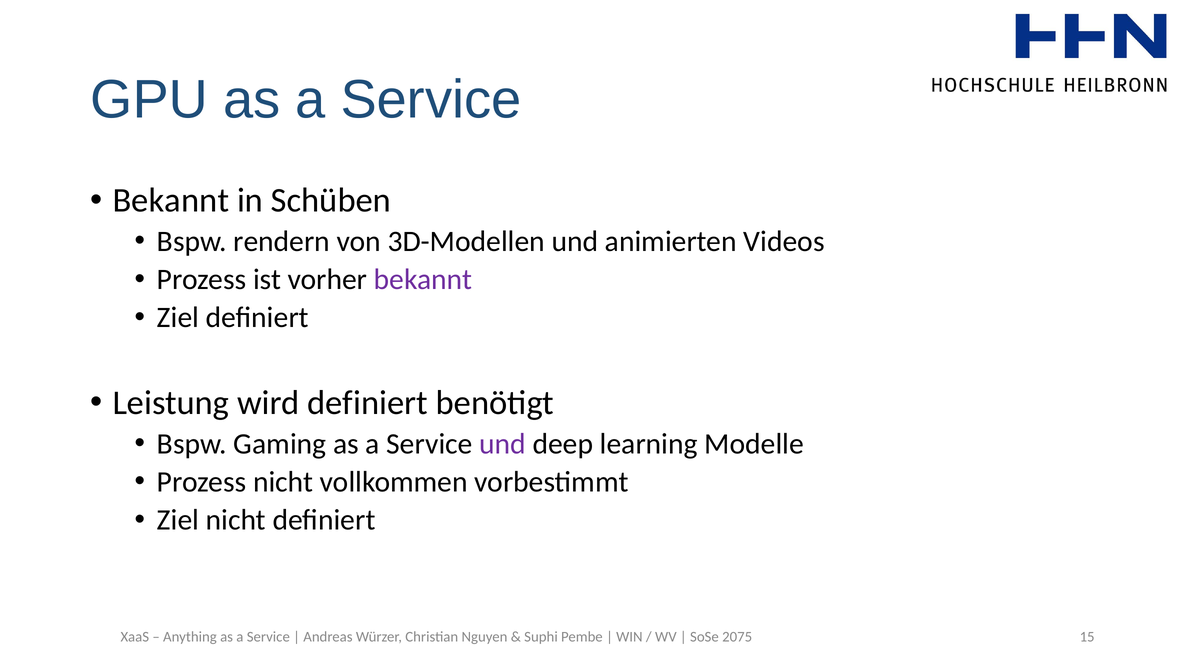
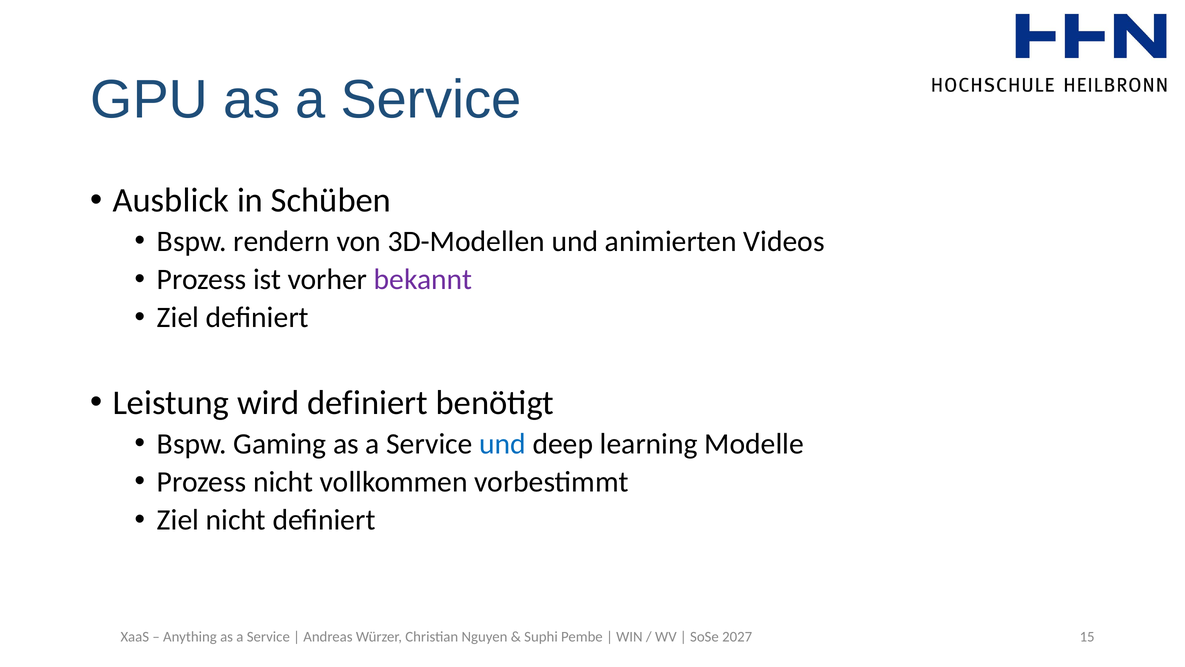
Bekannt: Bekannt -> Ausblick (171, 200)
und colour: purple -> blue (503, 443)
2075: 2075 -> 2027 (737, 637)
